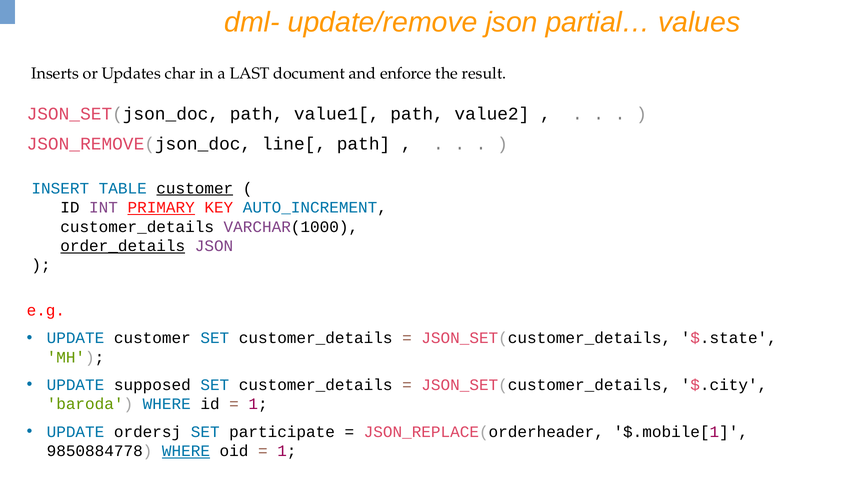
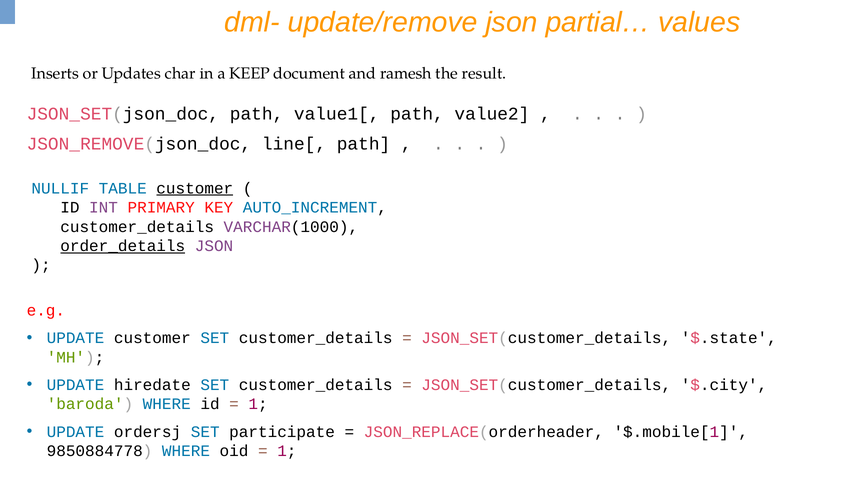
LAST: LAST -> KEEP (250, 74)
enforce: enforce -> ramesh (406, 74)
INSERT: INSERT -> NULLIF (60, 188)
PRIMARY underline: present -> none (161, 208)
supposed: supposed -> hiredate (152, 385)
WHERE underline: present -> none (186, 451)
